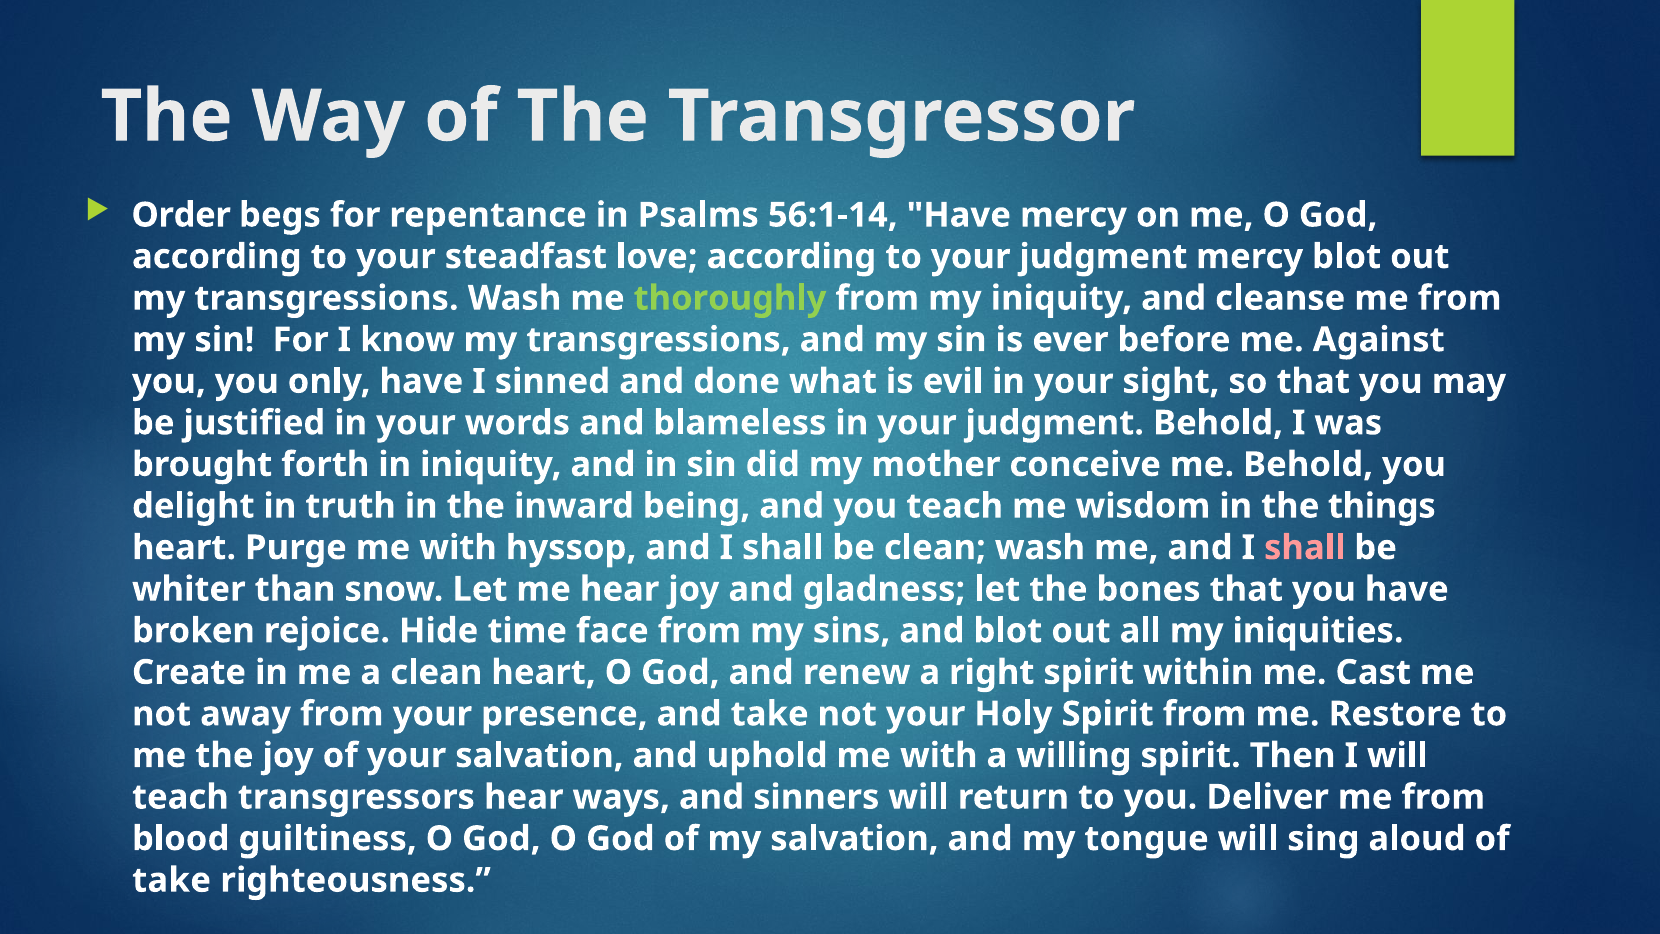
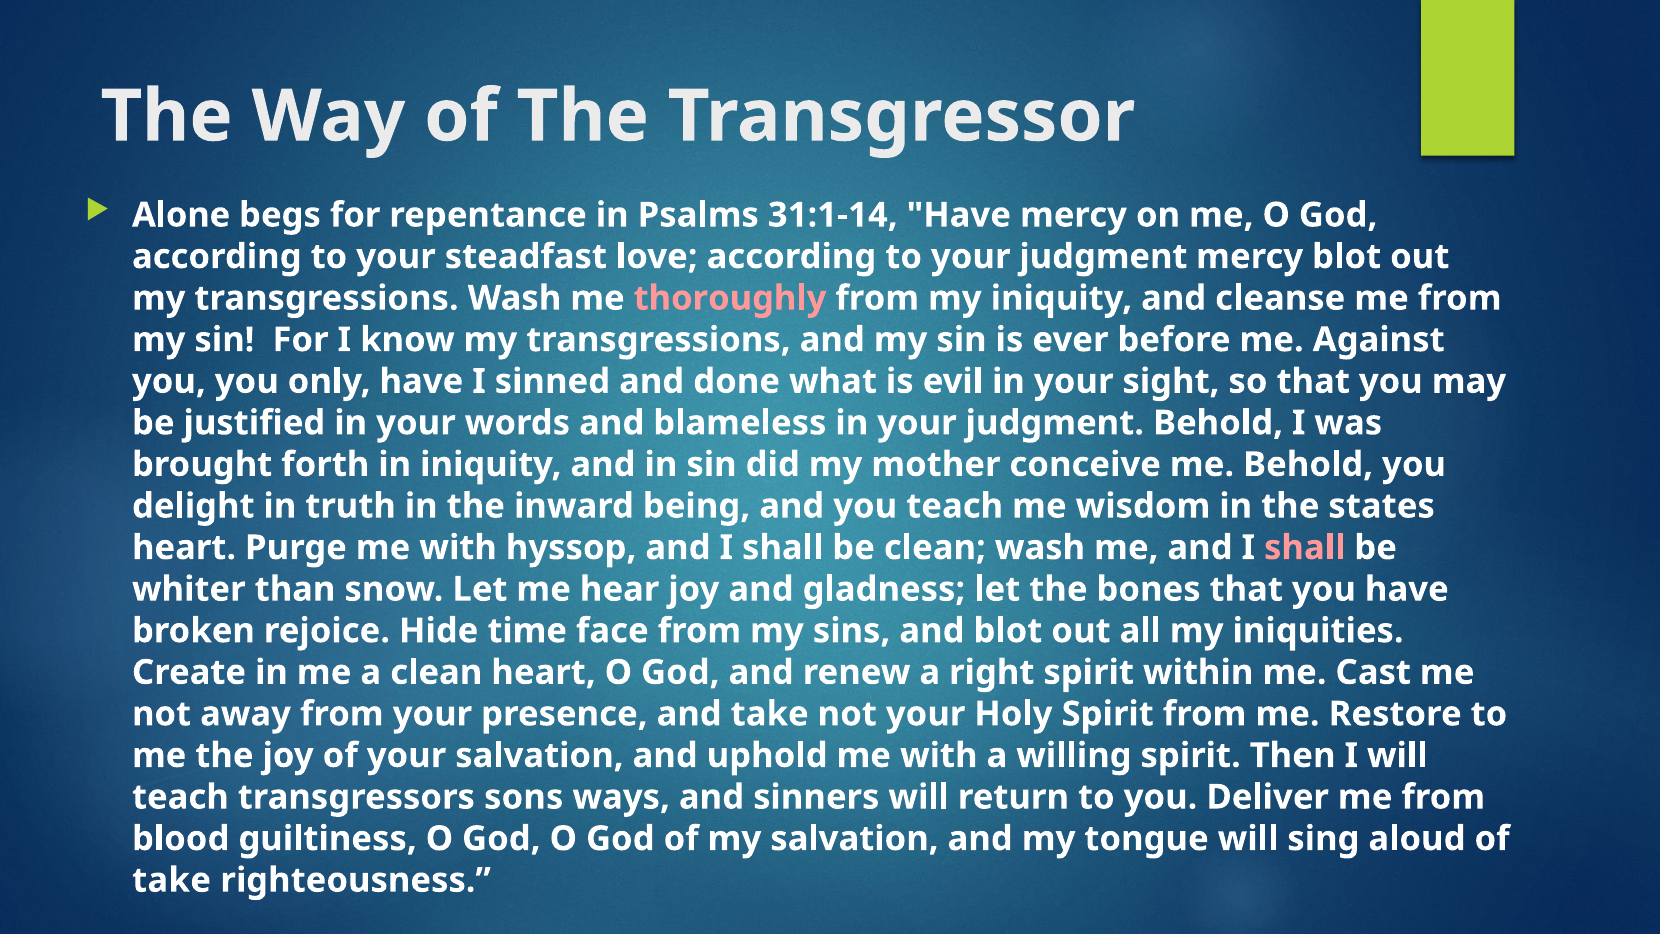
Order: Order -> Alone (181, 215)
56:1-14: 56:1-14 -> 31:1-14 (833, 215)
thoroughly colour: light green -> pink (730, 298)
things: things -> states (1382, 506)
transgressors hear: hear -> sons (524, 797)
